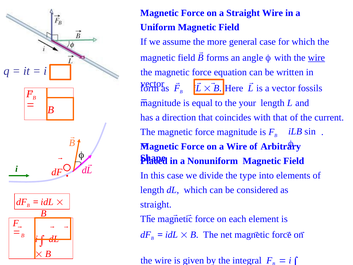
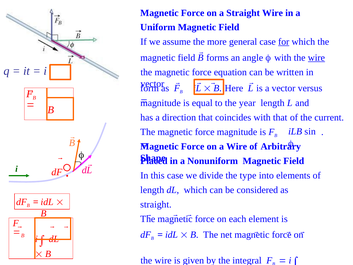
for underline: none -> present (284, 42)
fossils: fossils -> versus (310, 88)
your: your -> year (247, 103)
